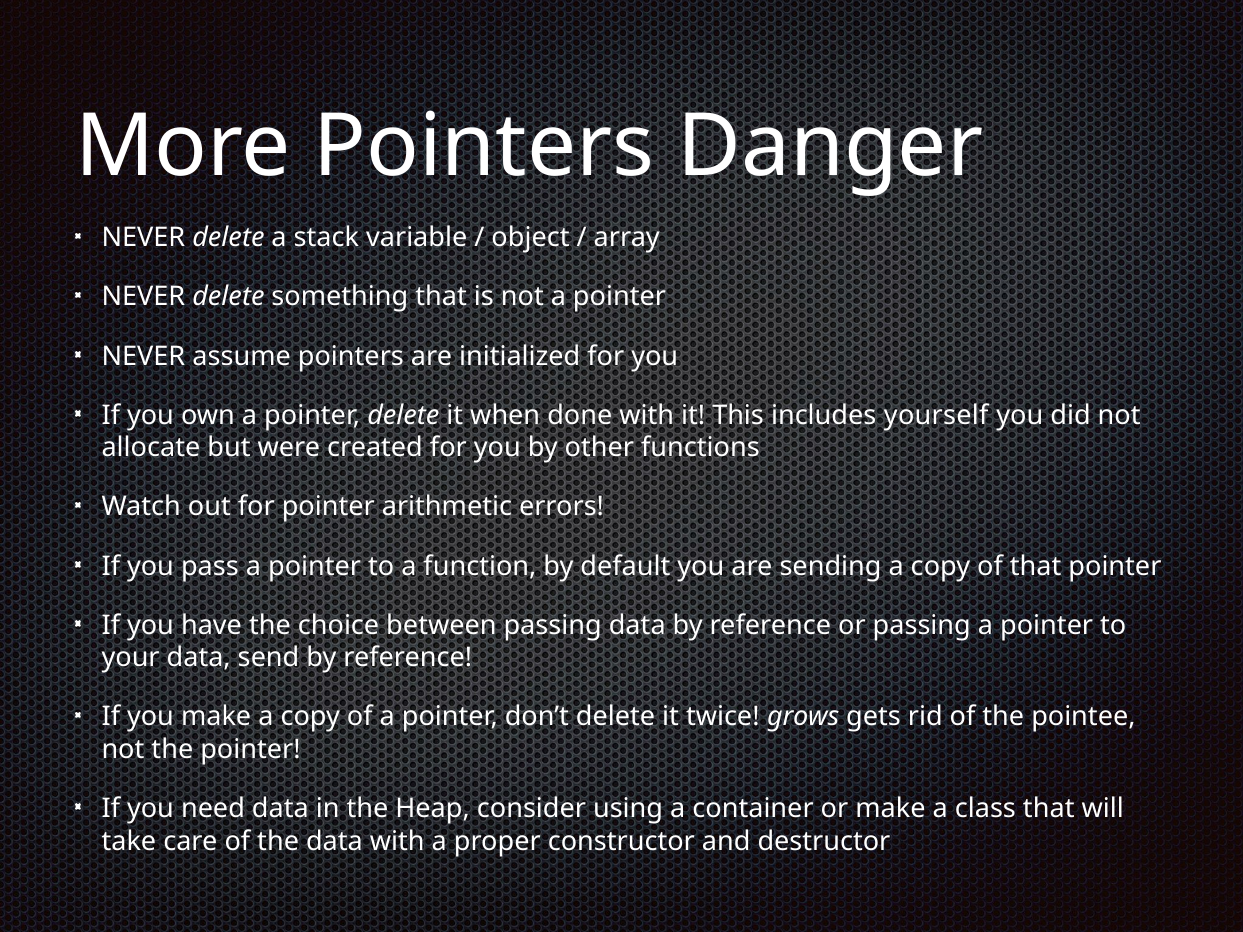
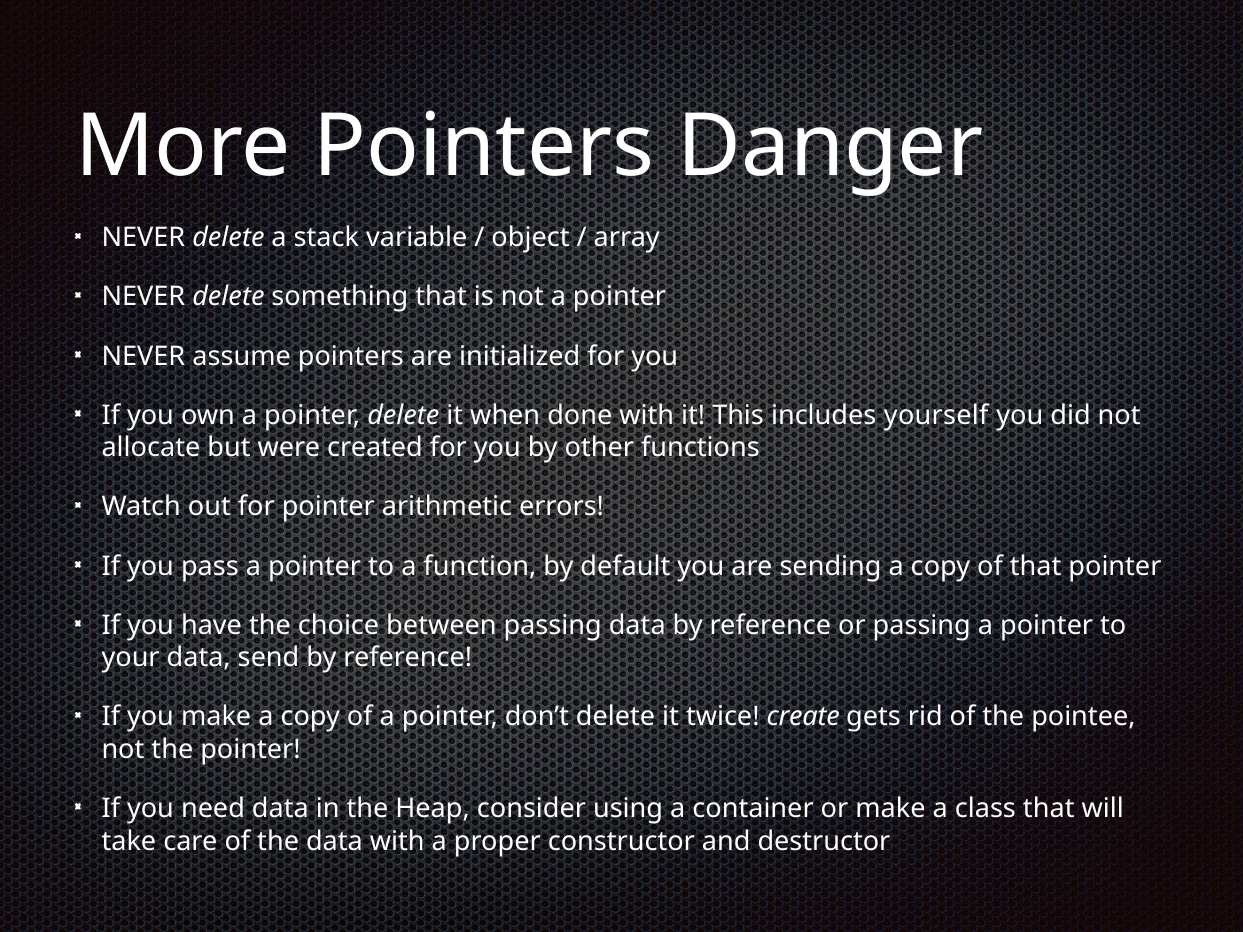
grows: grows -> create (803, 717)
